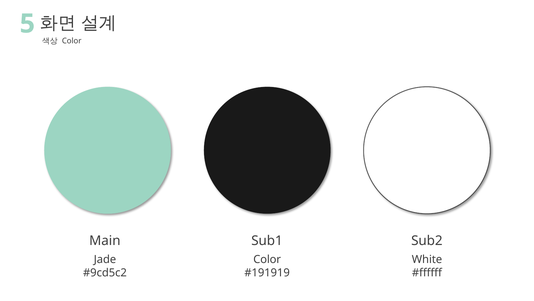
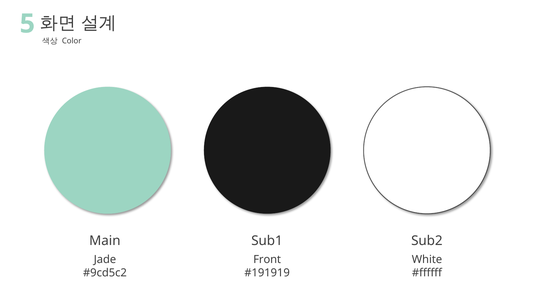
Color: Color -> Front (267, 259)
